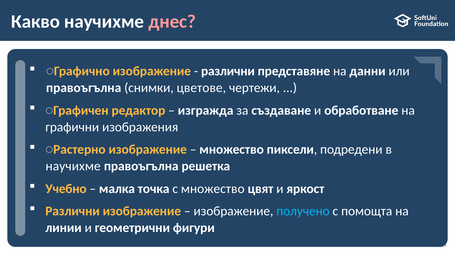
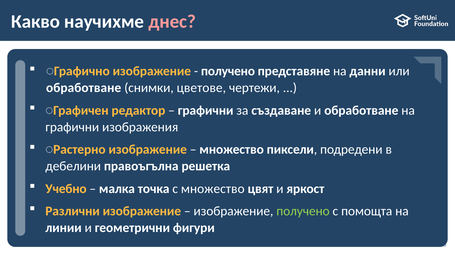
различни: различни -> получено (228, 71)
правоъгълна: правоъгълна -> обработване (84, 88)
изгражда: изгражда -> графични (206, 110)
научихме: научихме -> дебелини (73, 166)
получено colour: light blue -> light green (303, 211)
